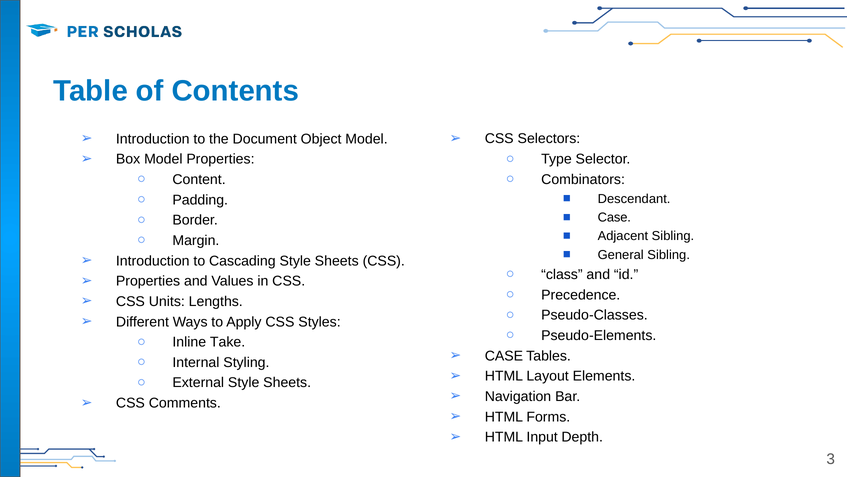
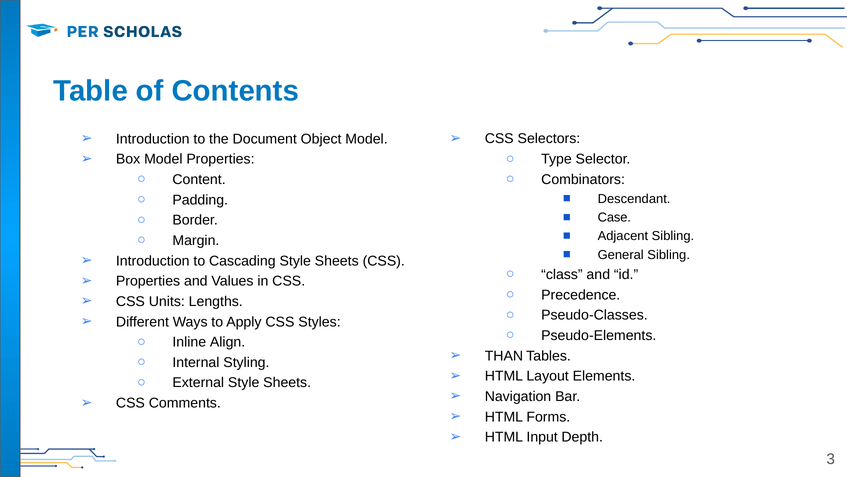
Take: Take -> Align (228, 342)
CASE: CASE -> THAN (504, 356)
